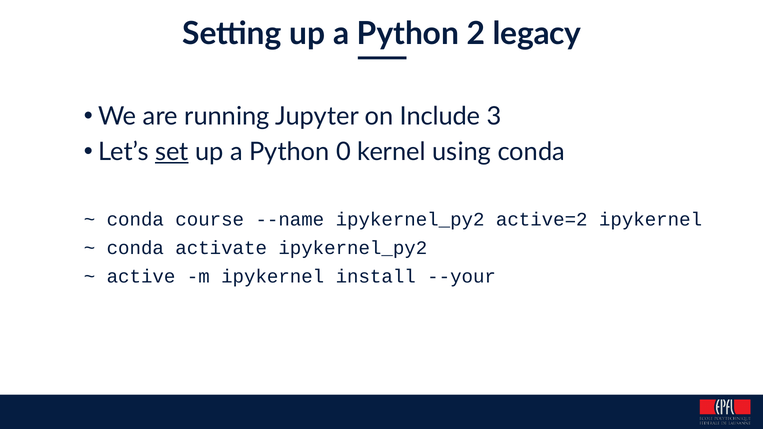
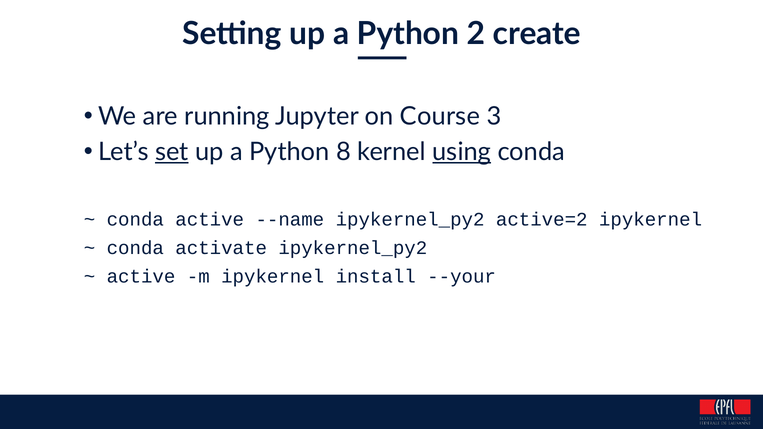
legacy: legacy -> create (537, 34)
Include: Include -> Course (440, 116)
0: 0 -> 8 (343, 152)
using underline: none -> present (462, 152)
conda course: course -> active (210, 219)
